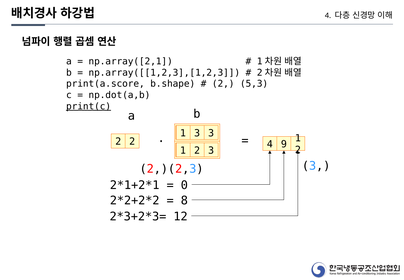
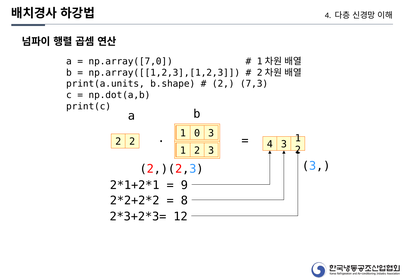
np.array([2,1: np.array([2,1 -> np.array([7,0 (131, 61)
print(a.score: print(a.score -> print(a.units (105, 84)
5,3: 5,3 -> 7,3 (254, 84)
print(c underline: present -> none (89, 106)
1 3: 3 -> 0 (197, 133)
4 9: 9 -> 3 (284, 144)
0: 0 -> 9 (184, 185)
